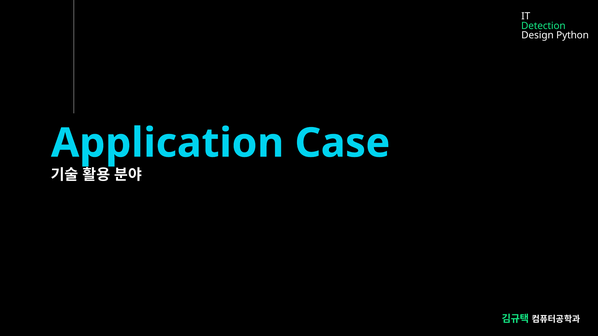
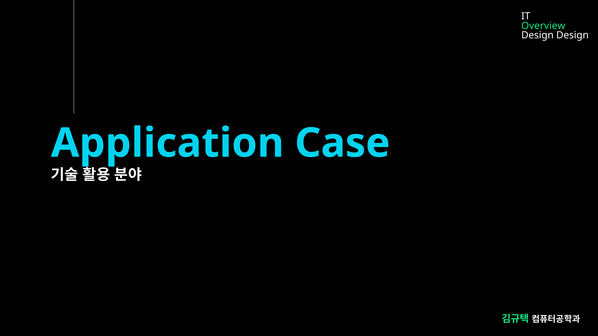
Detection: Detection -> Overview (543, 26)
Design Python: Python -> Design (572, 35)
